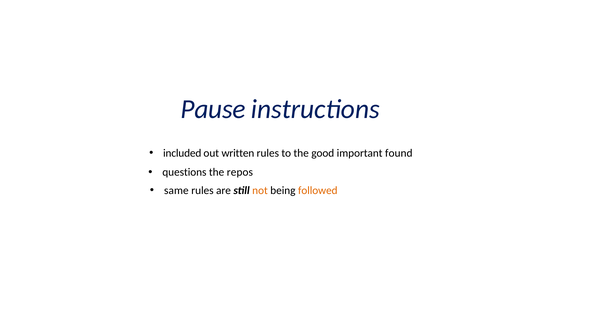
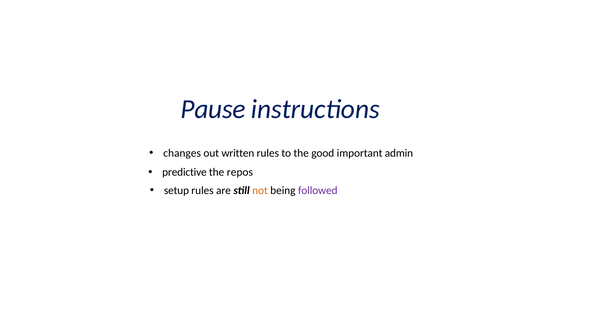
included: included -> changes (182, 153)
found: found -> admin (399, 153)
questions: questions -> predictive (184, 172)
same: same -> setup (176, 191)
followed colour: orange -> purple (318, 191)
